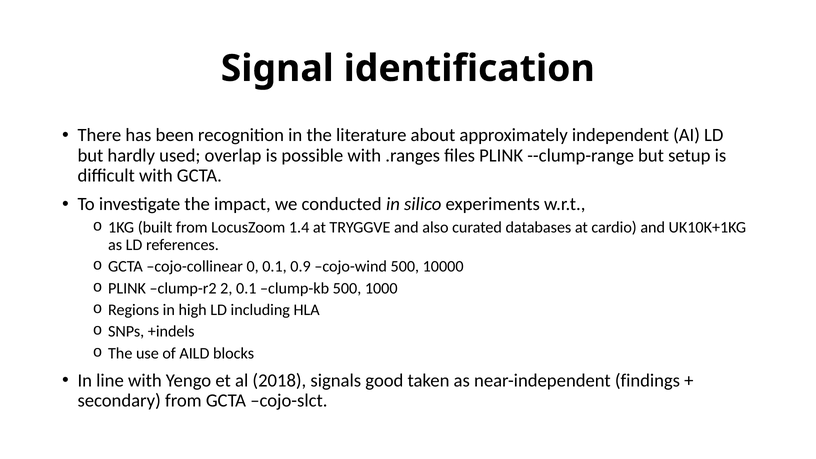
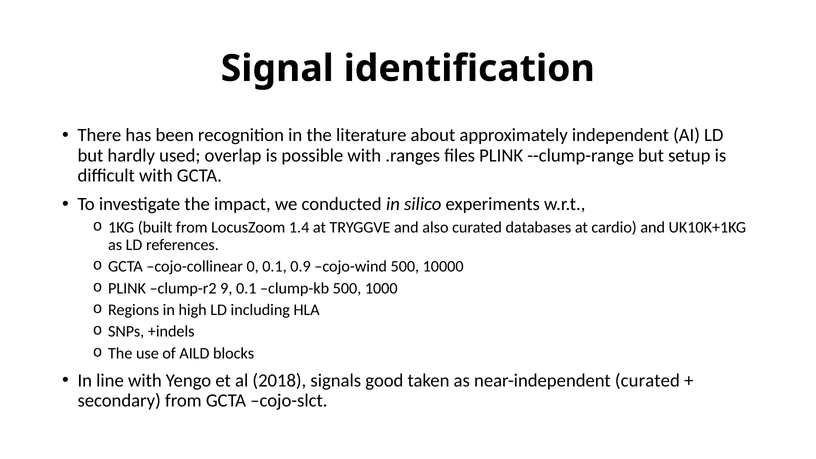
2: 2 -> 9 (226, 288)
near-independent findings: findings -> curated (647, 381)
